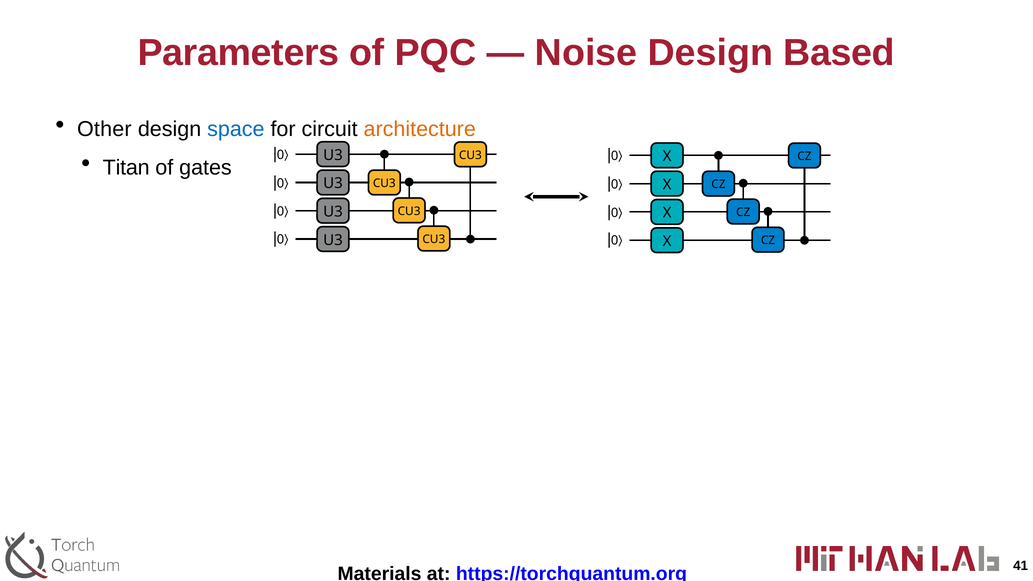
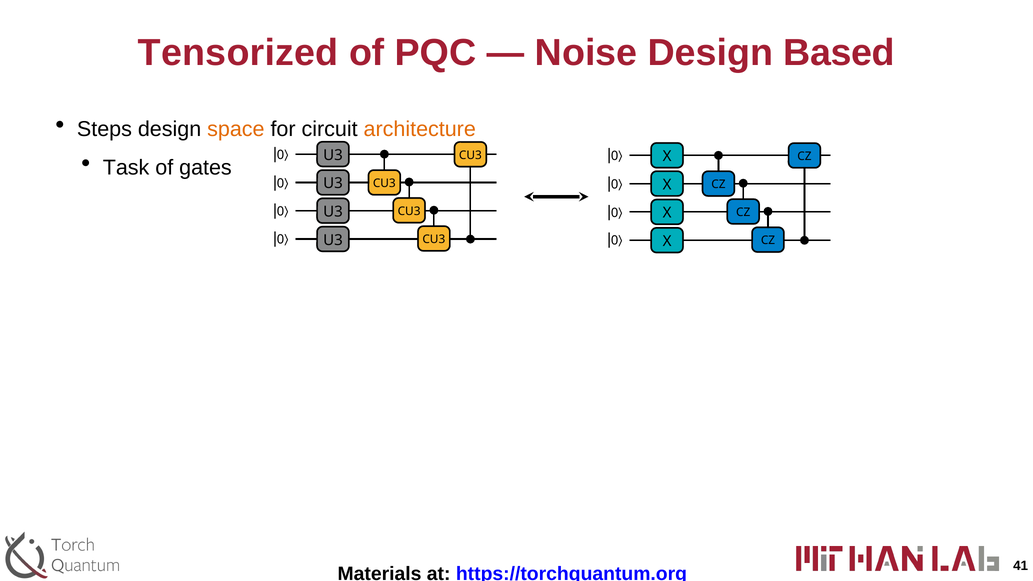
Parameters: Parameters -> Tensorized (238, 53)
Other: Other -> Steps (104, 129)
space colour: blue -> orange (236, 129)
Titan: Titan -> Task (126, 168)
